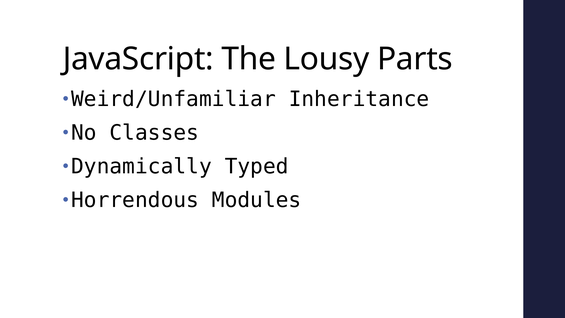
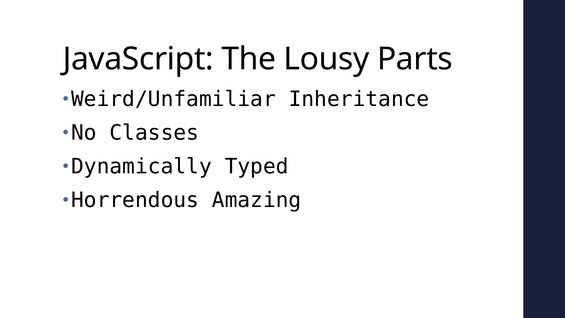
Modules: Modules -> Amazing (257, 200)
